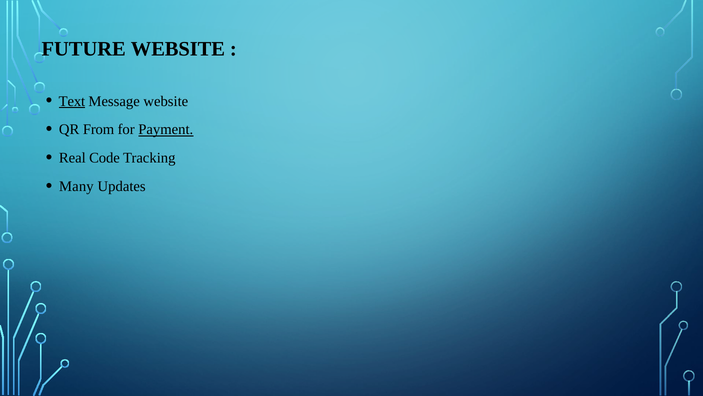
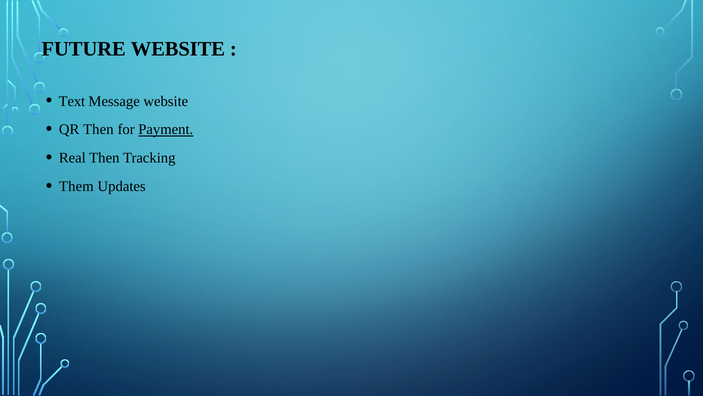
Text underline: present -> none (72, 101)
QR From: From -> Then (98, 129)
Real Code: Code -> Then (104, 158)
Many: Many -> Them (76, 186)
